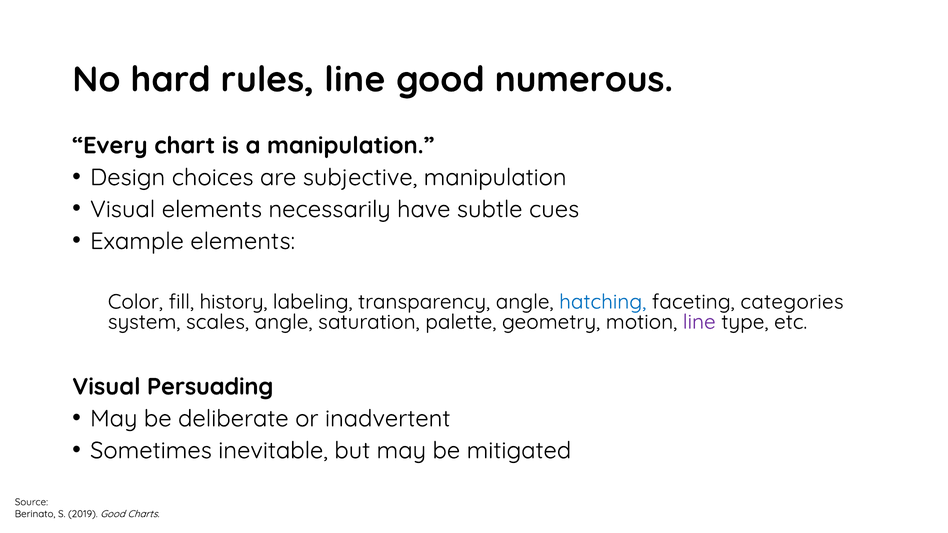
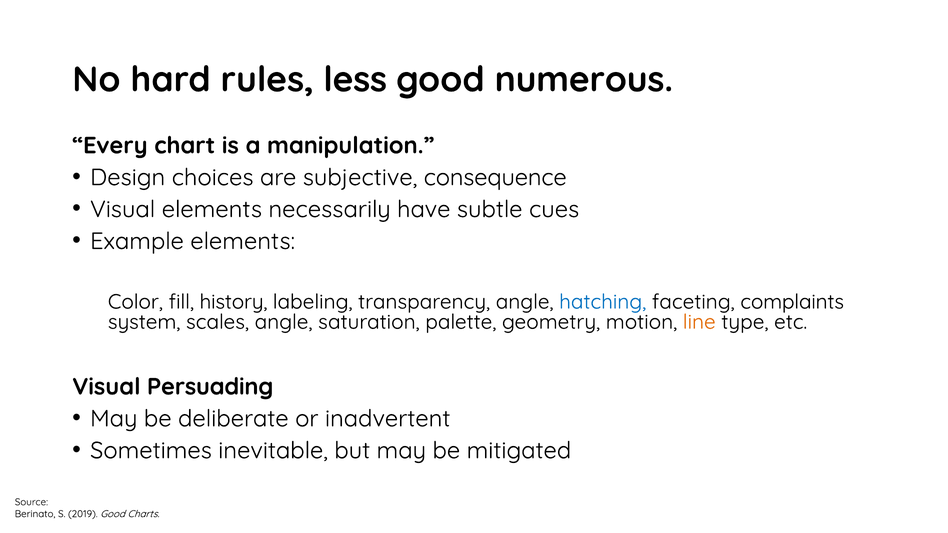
rules line: line -> less (355, 80)
subjective manipulation: manipulation -> consequence (495, 178)
categories: categories -> complaints (792, 302)
line colour: purple -> orange (699, 322)
